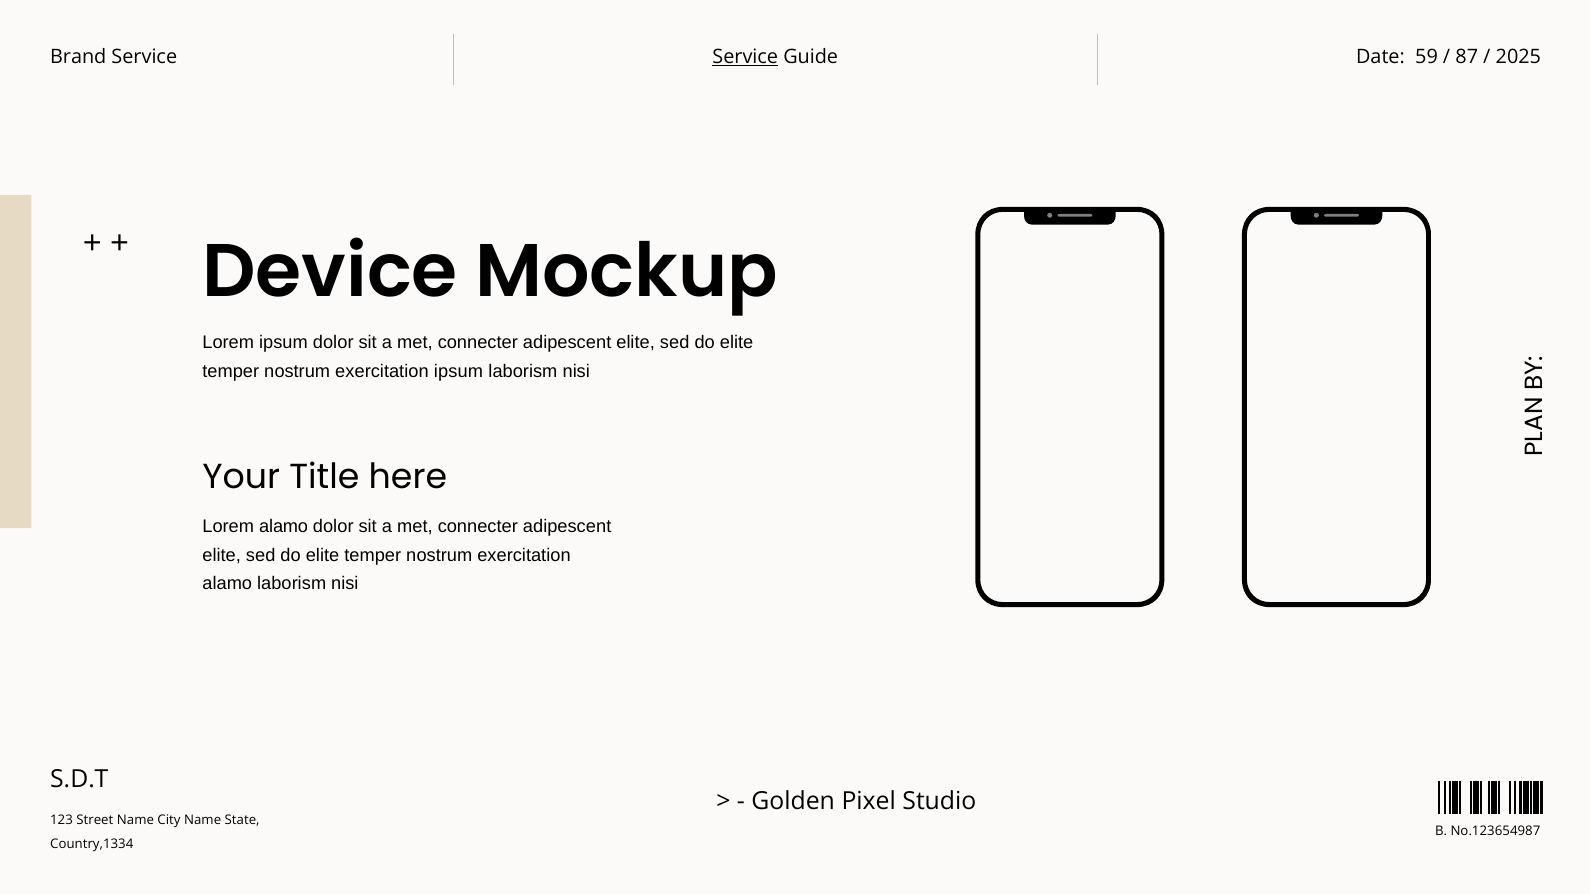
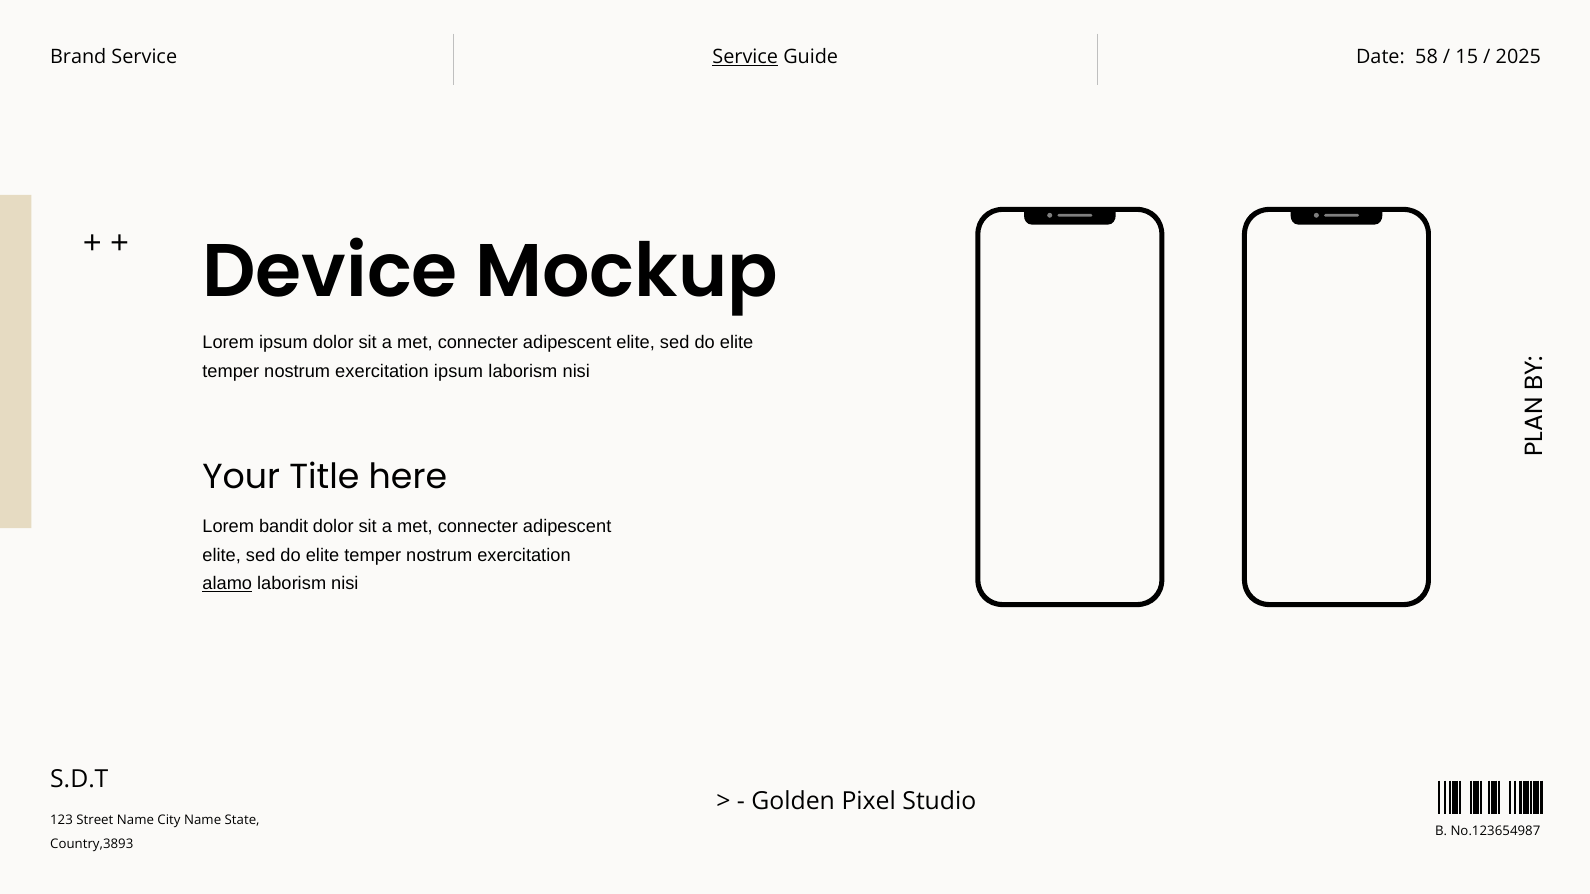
59: 59 -> 58 (1427, 57)
87: 87 -> 15 (1467, 57)
Lorem alamo: alamo -> bandit (284, 527)
alamo underline: none -> present (227, 584)
Country,1334: Country,1334 -> Country,3893 (92, 845)
